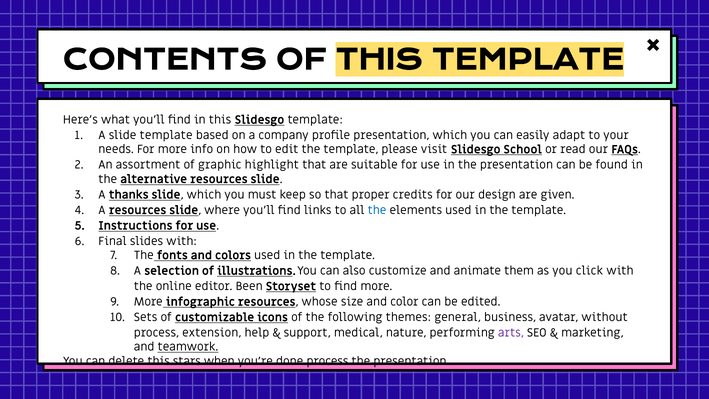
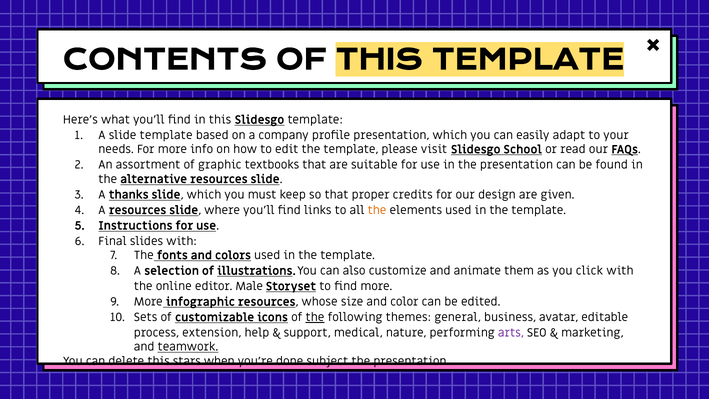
highlight: highlight -> textbooks (272, 165)
the colour: blue -> orange (377, 210)
Been: Been -> Male (249, 286)
the underline: none -> present (315, 317)
without: without -> editable (605, 317)
done process: process -> subject (327, 361)
